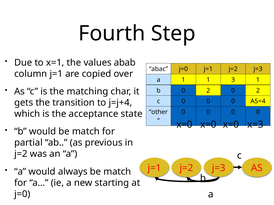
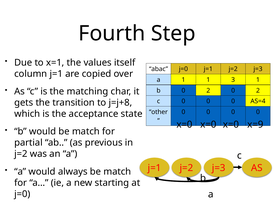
abab: abab -> itself (125, 63)
j=j+4: j=j+4 -> j=j+8 (120, 103)
x=3: x=3 -> x=9 (255, 125)
